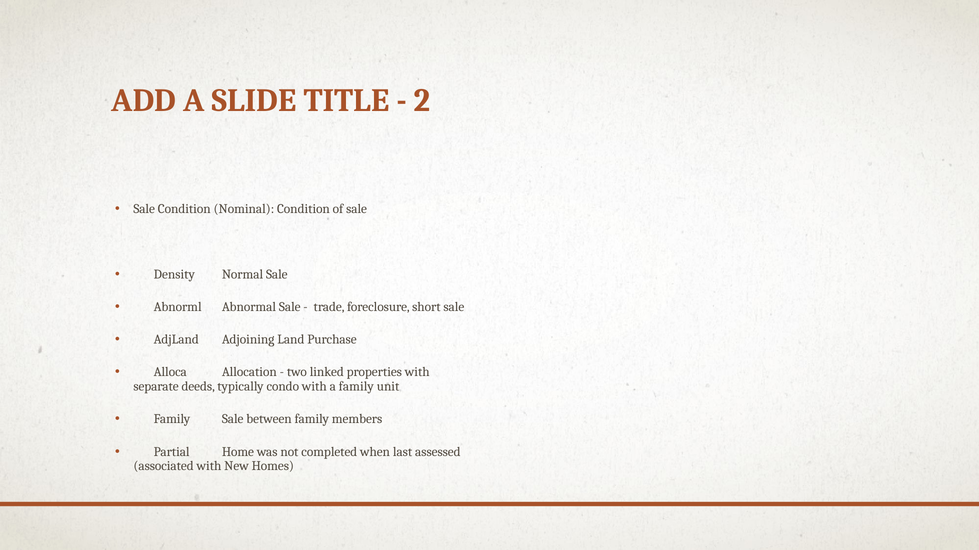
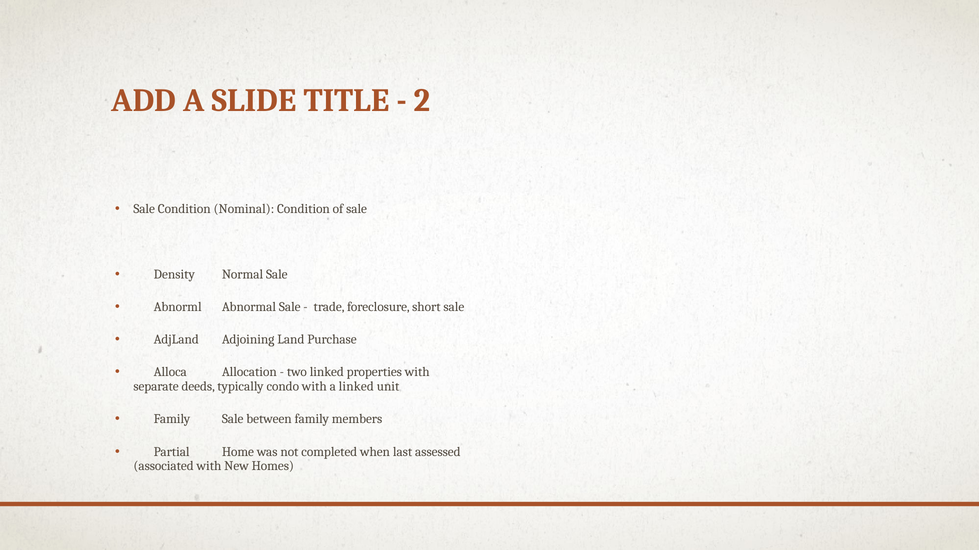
a family: family -> linked (356, 387)
